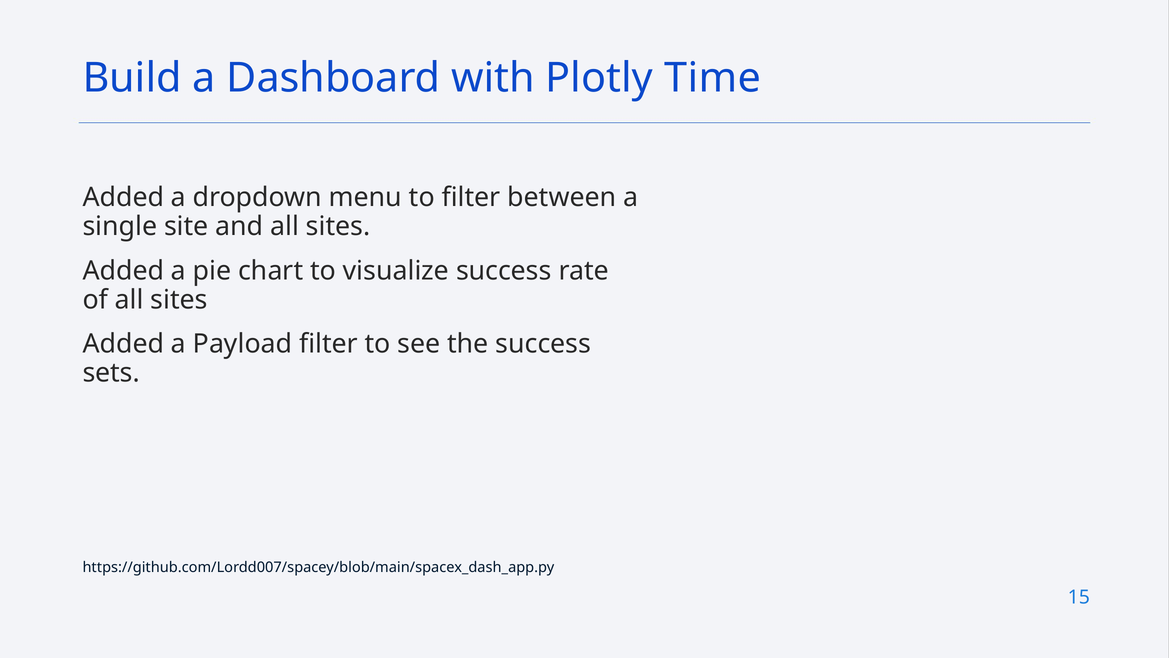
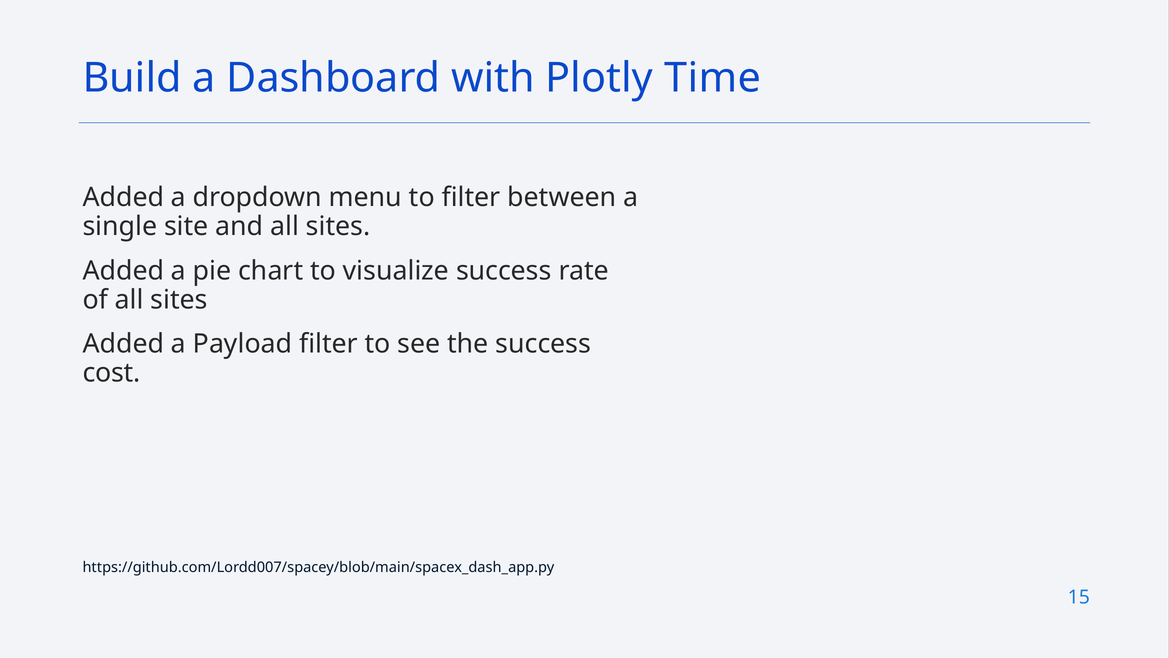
sets: sets -> cost (111, 373)
